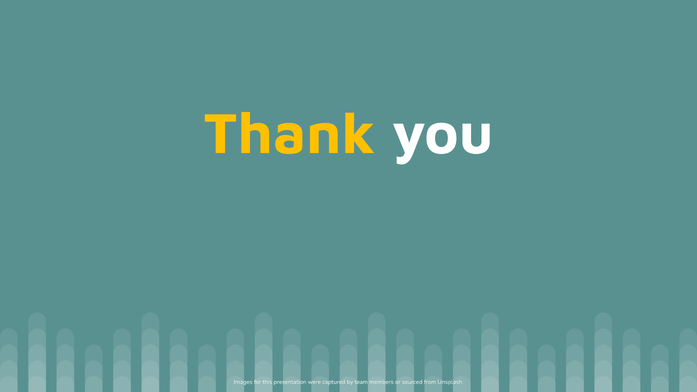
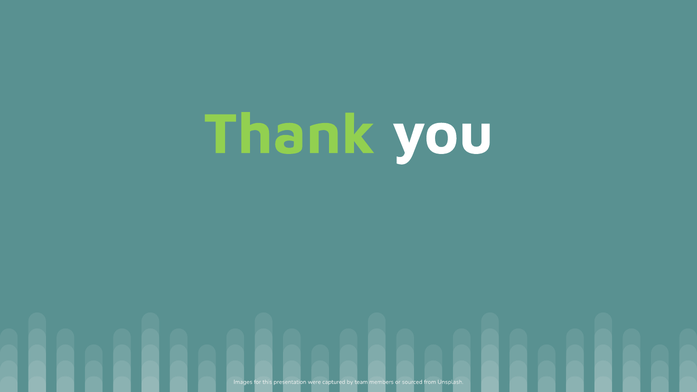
Thank colour: yellow -> light green (290, 134)
